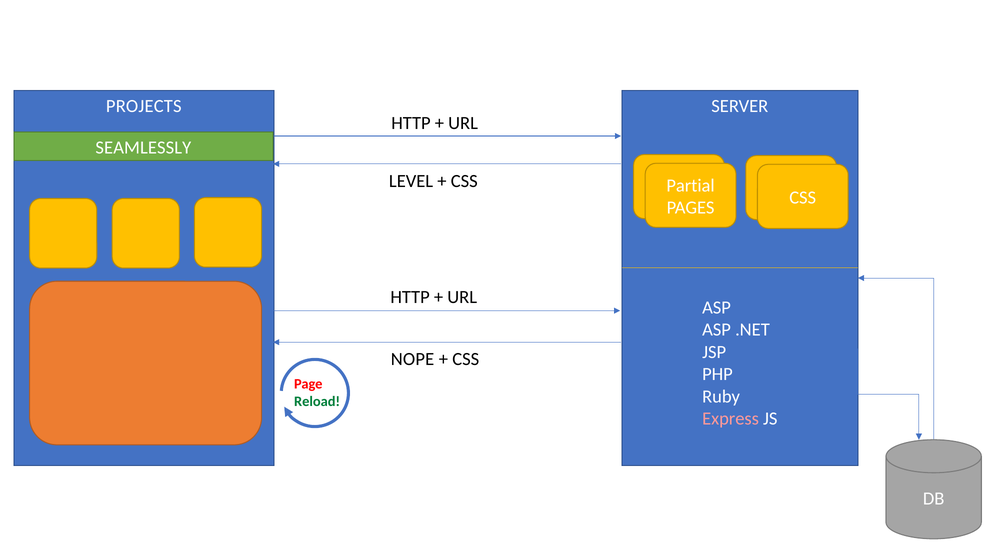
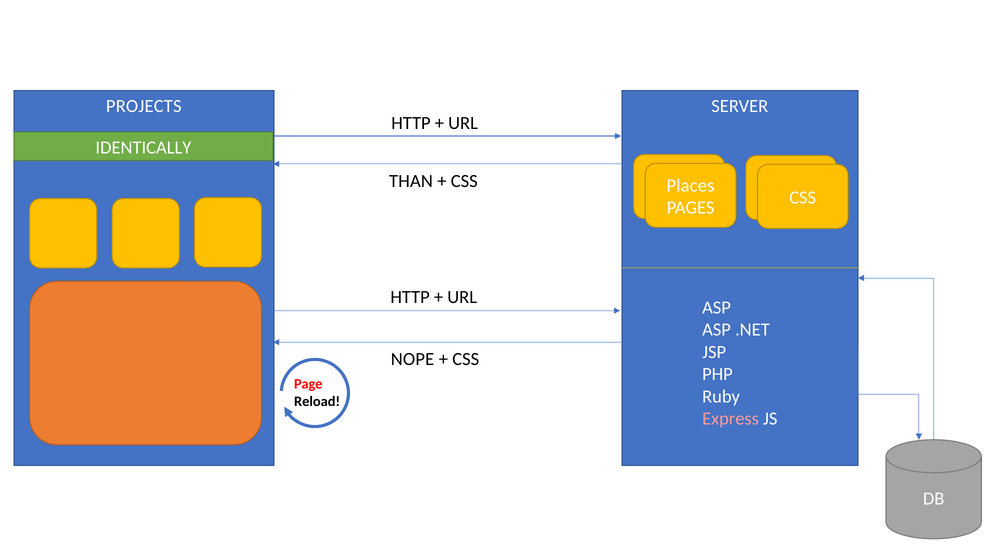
SEAMLESSLY: SEAMLESSLY -> IDENTICALLY (143, 148)
LEVEL: LEVEL -> THAN (411, 181)
Partial: Partial -> Places (690, 186)
Reload colour: green -> black (317, 401)
